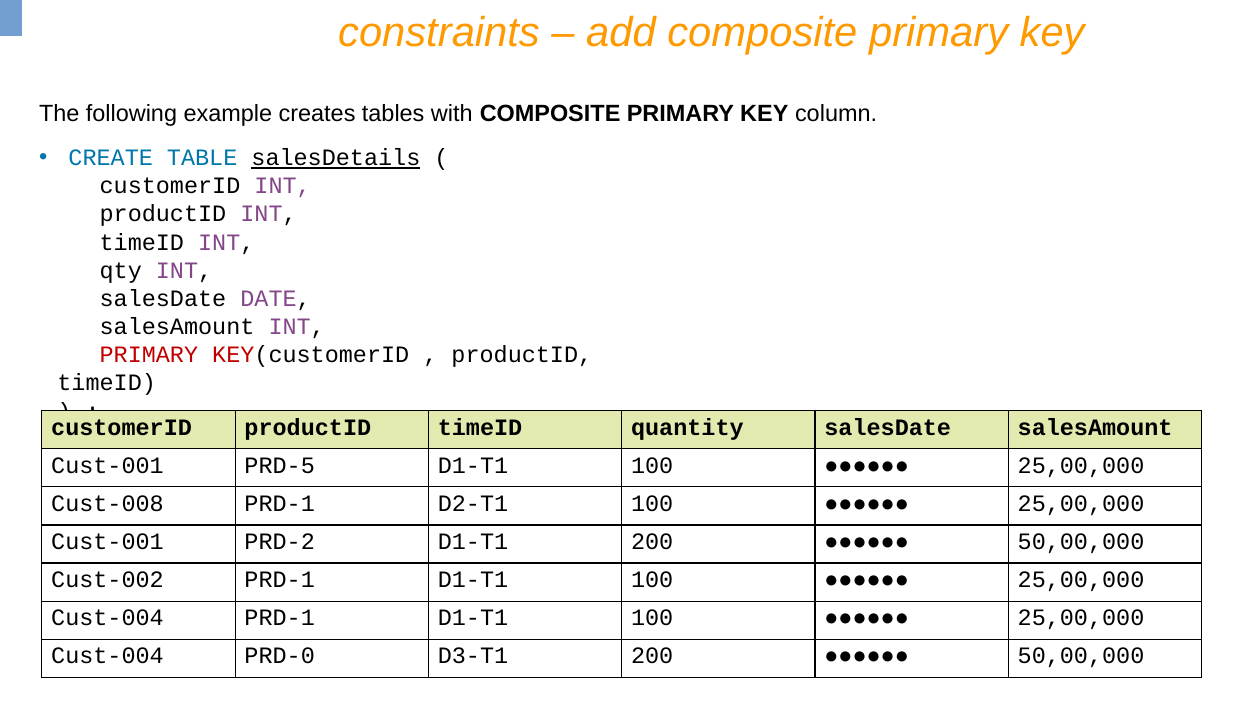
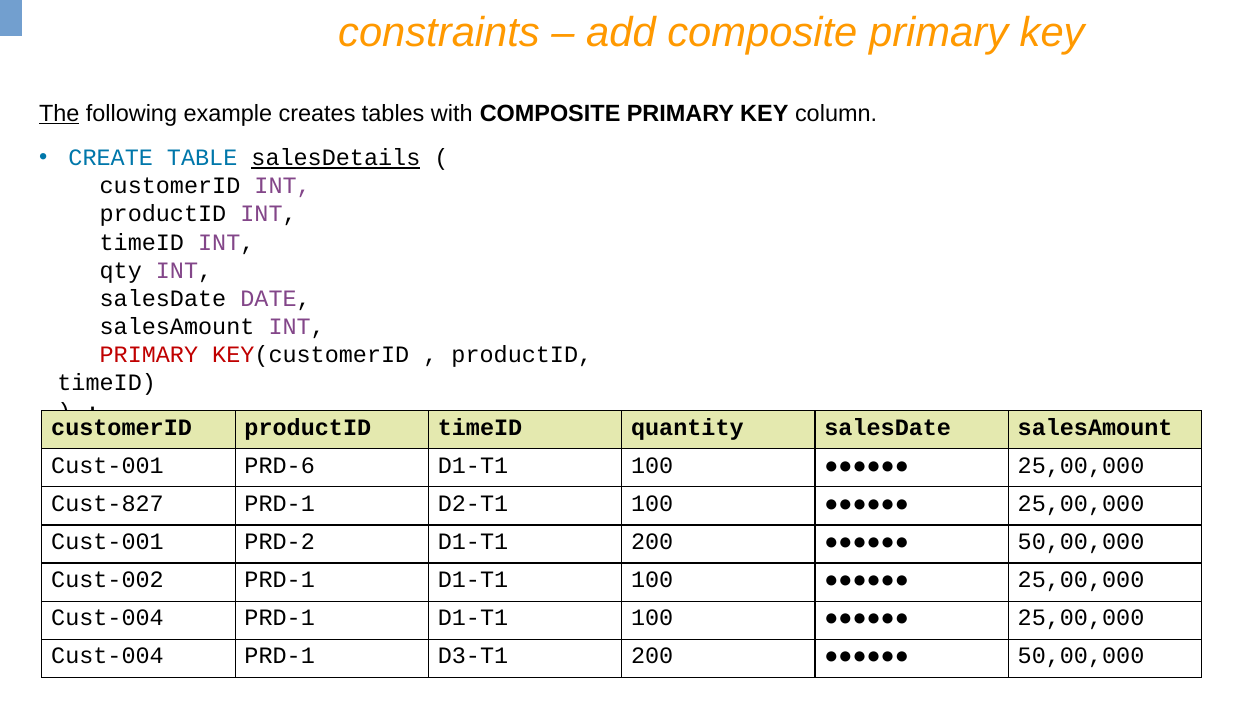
The underline: none -> present (59, 114)
PRD-5: PRD-5 -> PRD-6 (280, 465)
Cust-008: Cust-008 -> Cust-827 (107, 503)
PRD-0: PRD-0 -> PRD-1 (280, 655)
